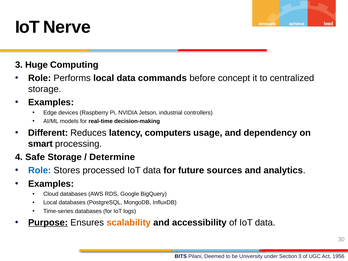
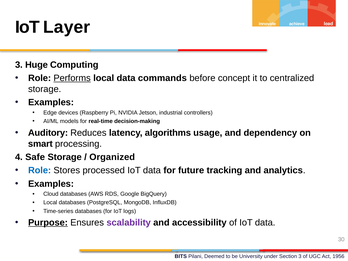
Nerve: Nerve -> Layer (67, 27)
Performs underline: none -> present (72, 78)
Different: Different -> Auditory (48, 133)
computers: computers -> algorithms (168, 133)
Determine: Determine -> Organized (112, 157)
sources: sources -> tracking (224, 170)
scalability colour: orange -> purple (129, 223)
